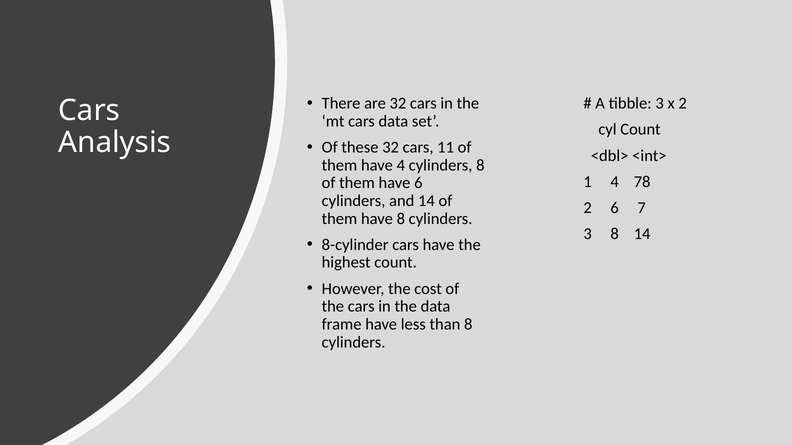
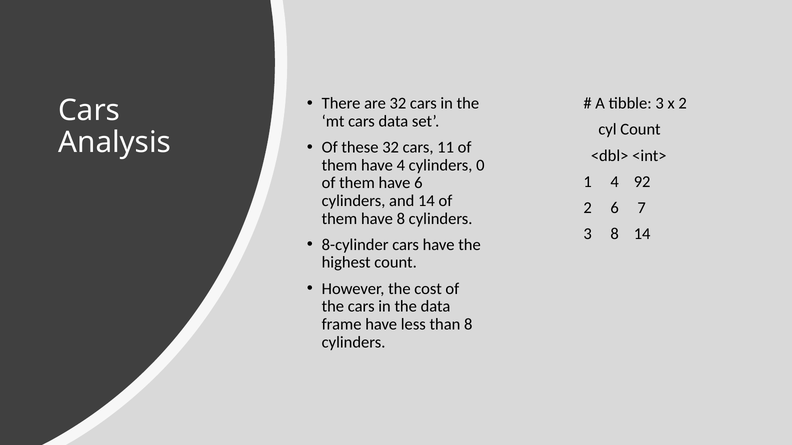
cylinders 8: 8 -> 0 (480, 165)
78: 78 -> 92 (642, 182)
